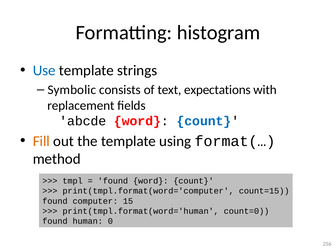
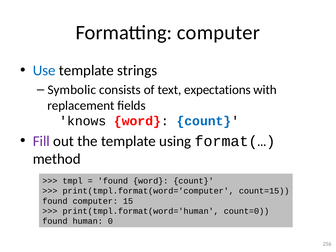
Formatting histogram: histogram -> computer (218, 33)
abcde: abcde -> knows (83, 121)
Fill colour: orange -> purple (41, 141)
